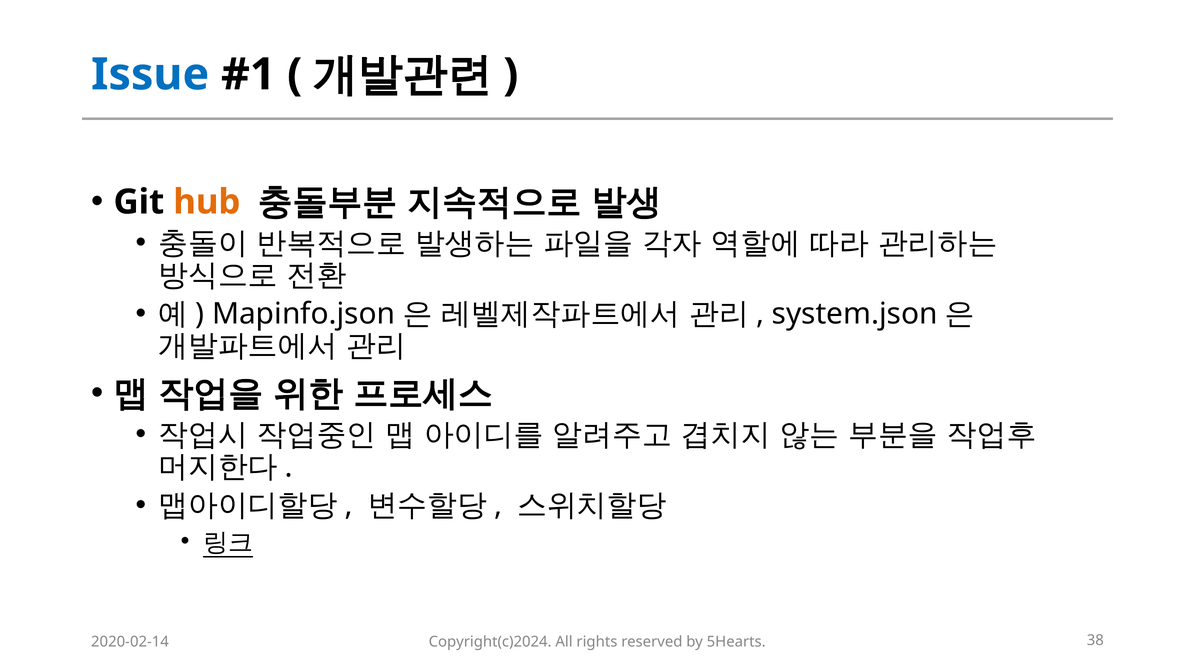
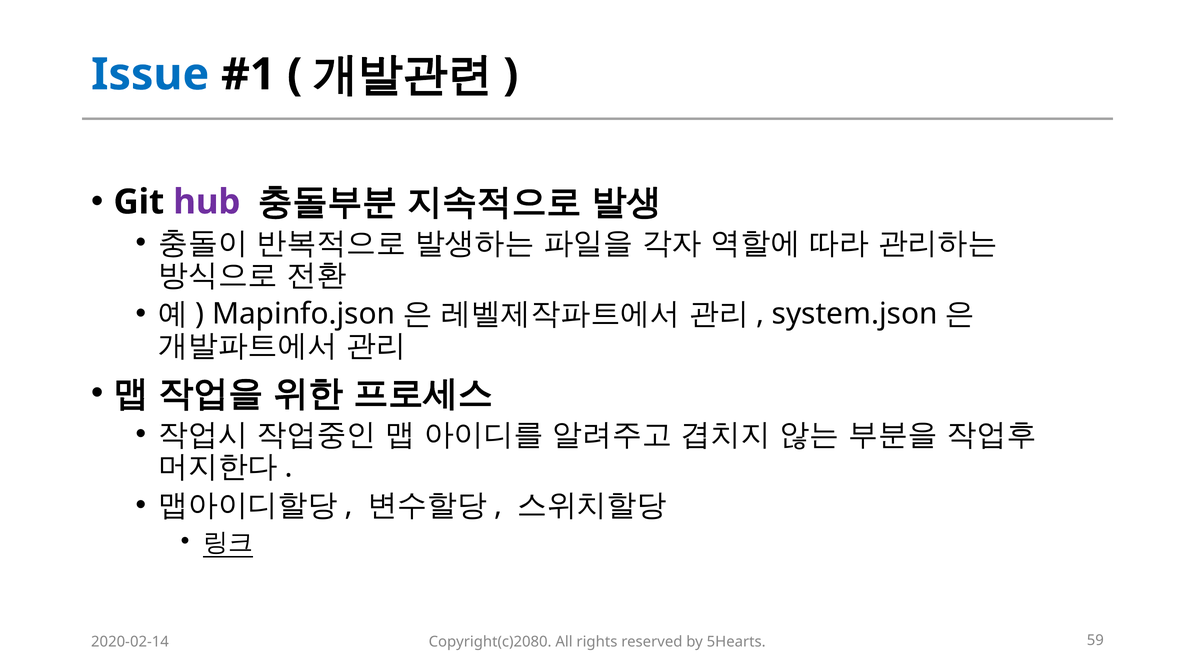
hub colour: orange -> purple (207, 202)
Copyright(c)2024: Copyright(c)2024 -> Copyright(c)2080 (490, 642)
38: 38 -> 59 (1095, 641)
